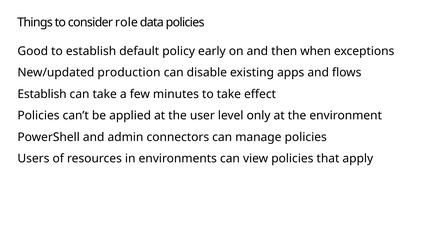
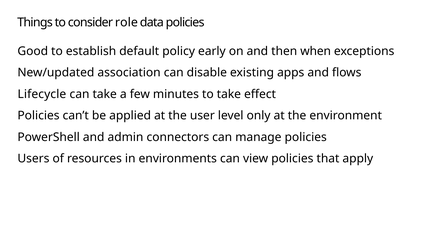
production: production -> association (129, 73)
Establish: Establish -> Lifecycle (42, 94)
